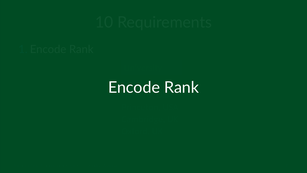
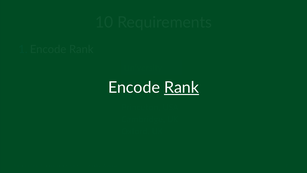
Rank underline: none -> present (182, 87)
